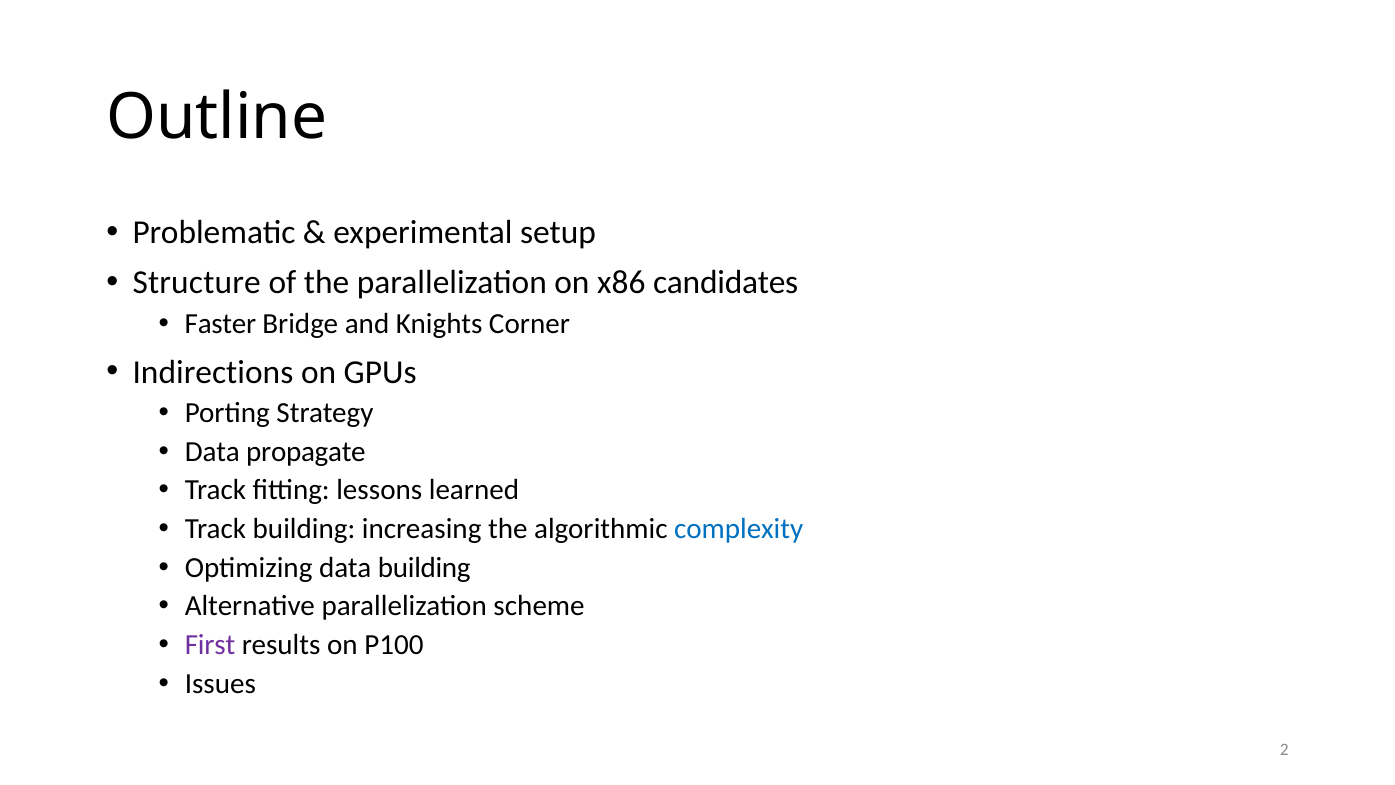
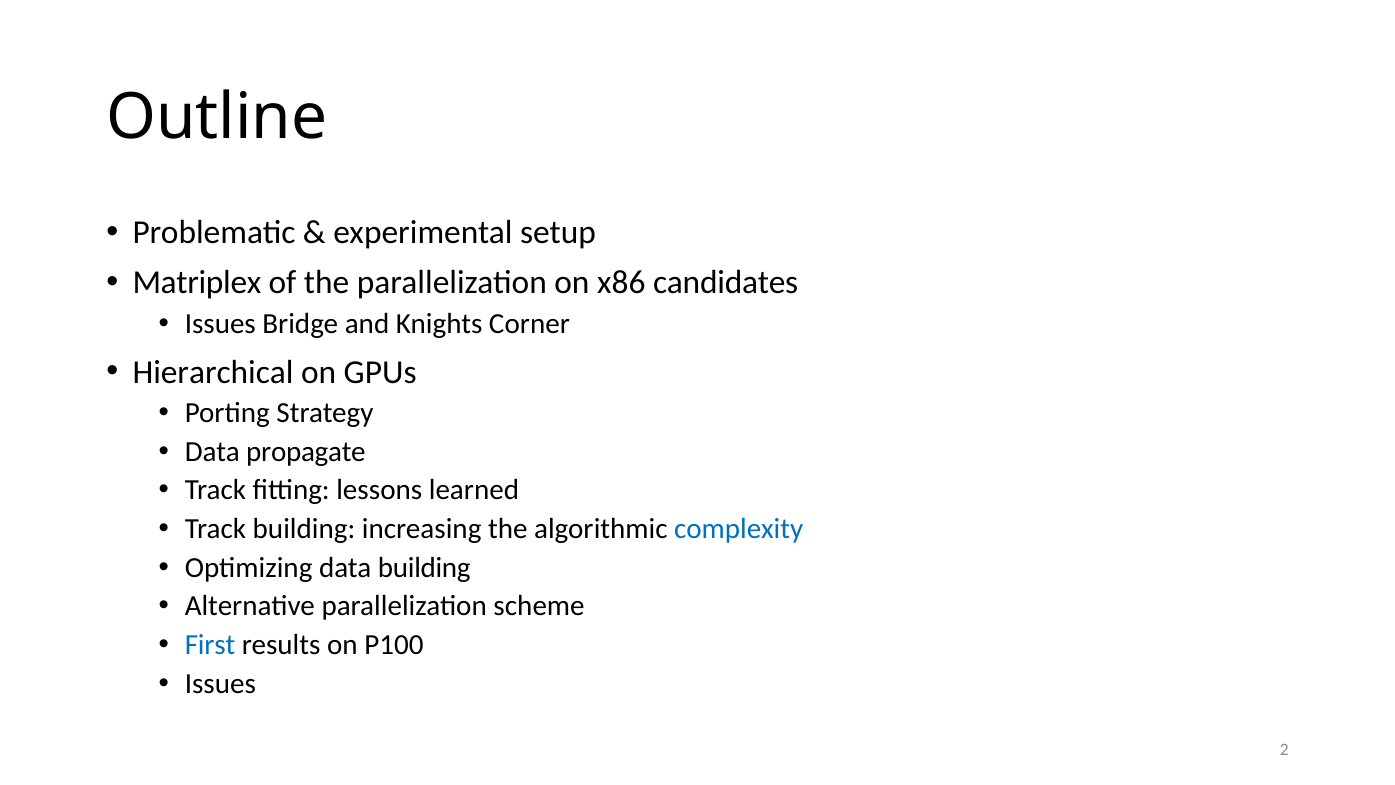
Structure: Structure -> Matriplex (197, 283)
Faster: Faster -> Issues (220, 324)
Indirections: Indirections -> Hierarchical (213, 372)
First colour: purple -> blue (210, 645)
